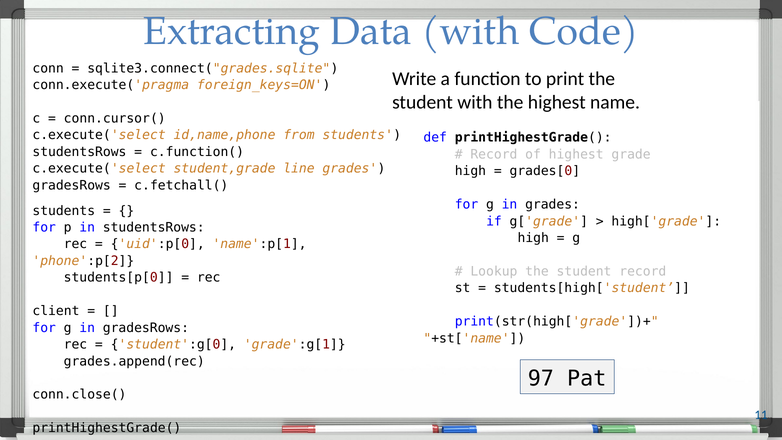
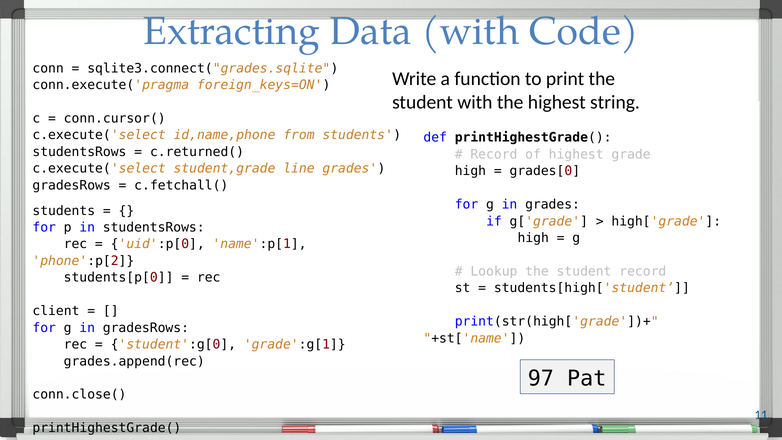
name: name -> string (615, 102)
c.function(: c.function( -> c.returned( (197, 152)
